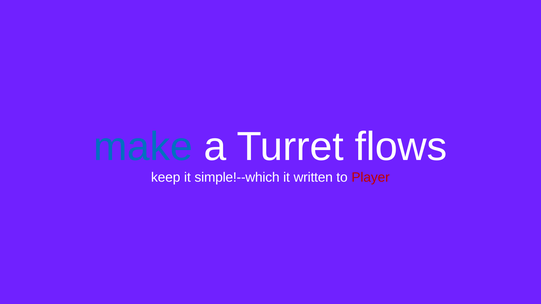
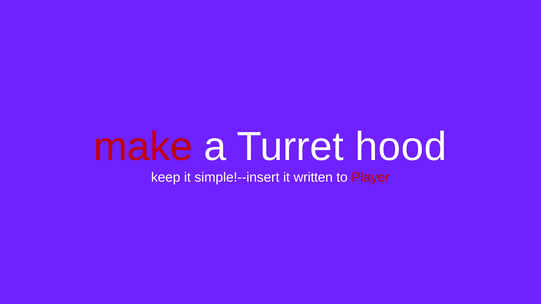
make colour: blue -> red (143, 147)
flows: flows -> hood (401, 147)
simple!--which: simple!--which -> simple!--insert (237, 177)
